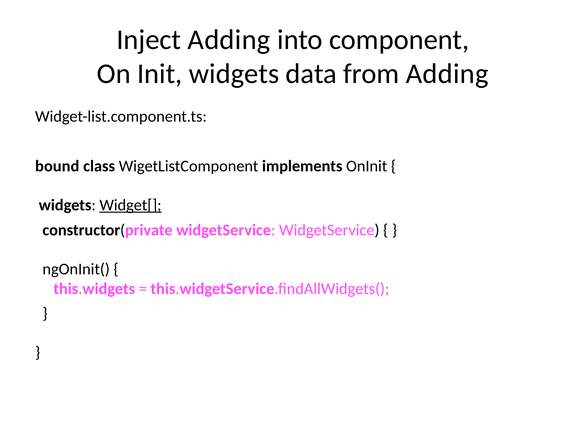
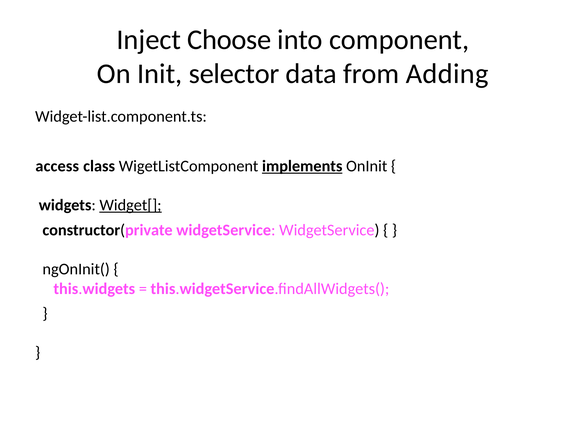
Inject Adding: Adding -> Choose (229, 40)
Init widgets: widgets -> selector (234, 74)
bound: bound -> access (57, 166)
implements underline: none -> present (302, 166)
